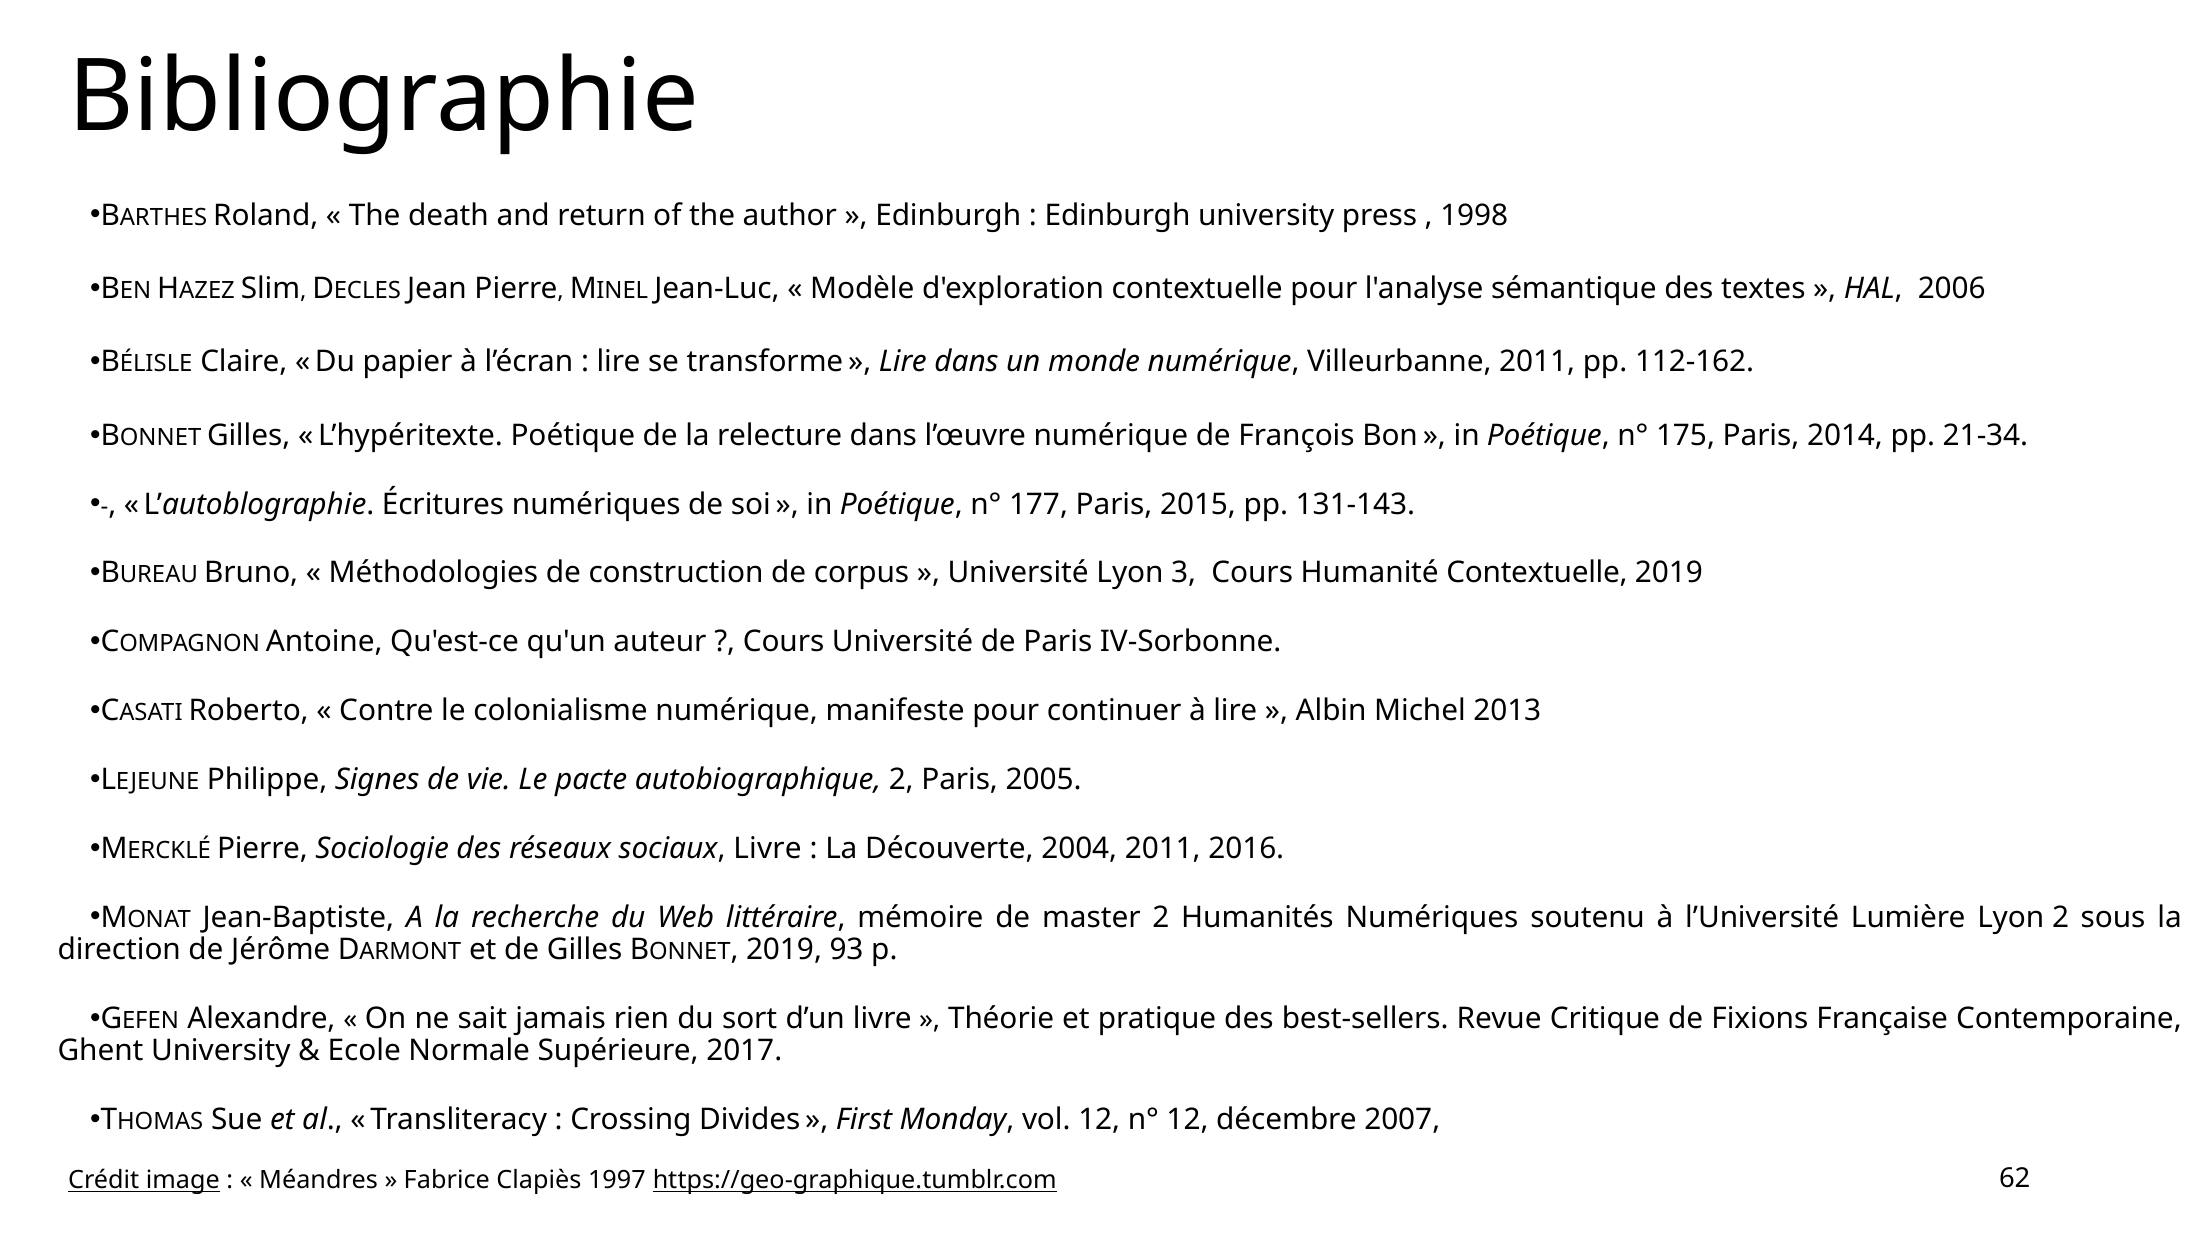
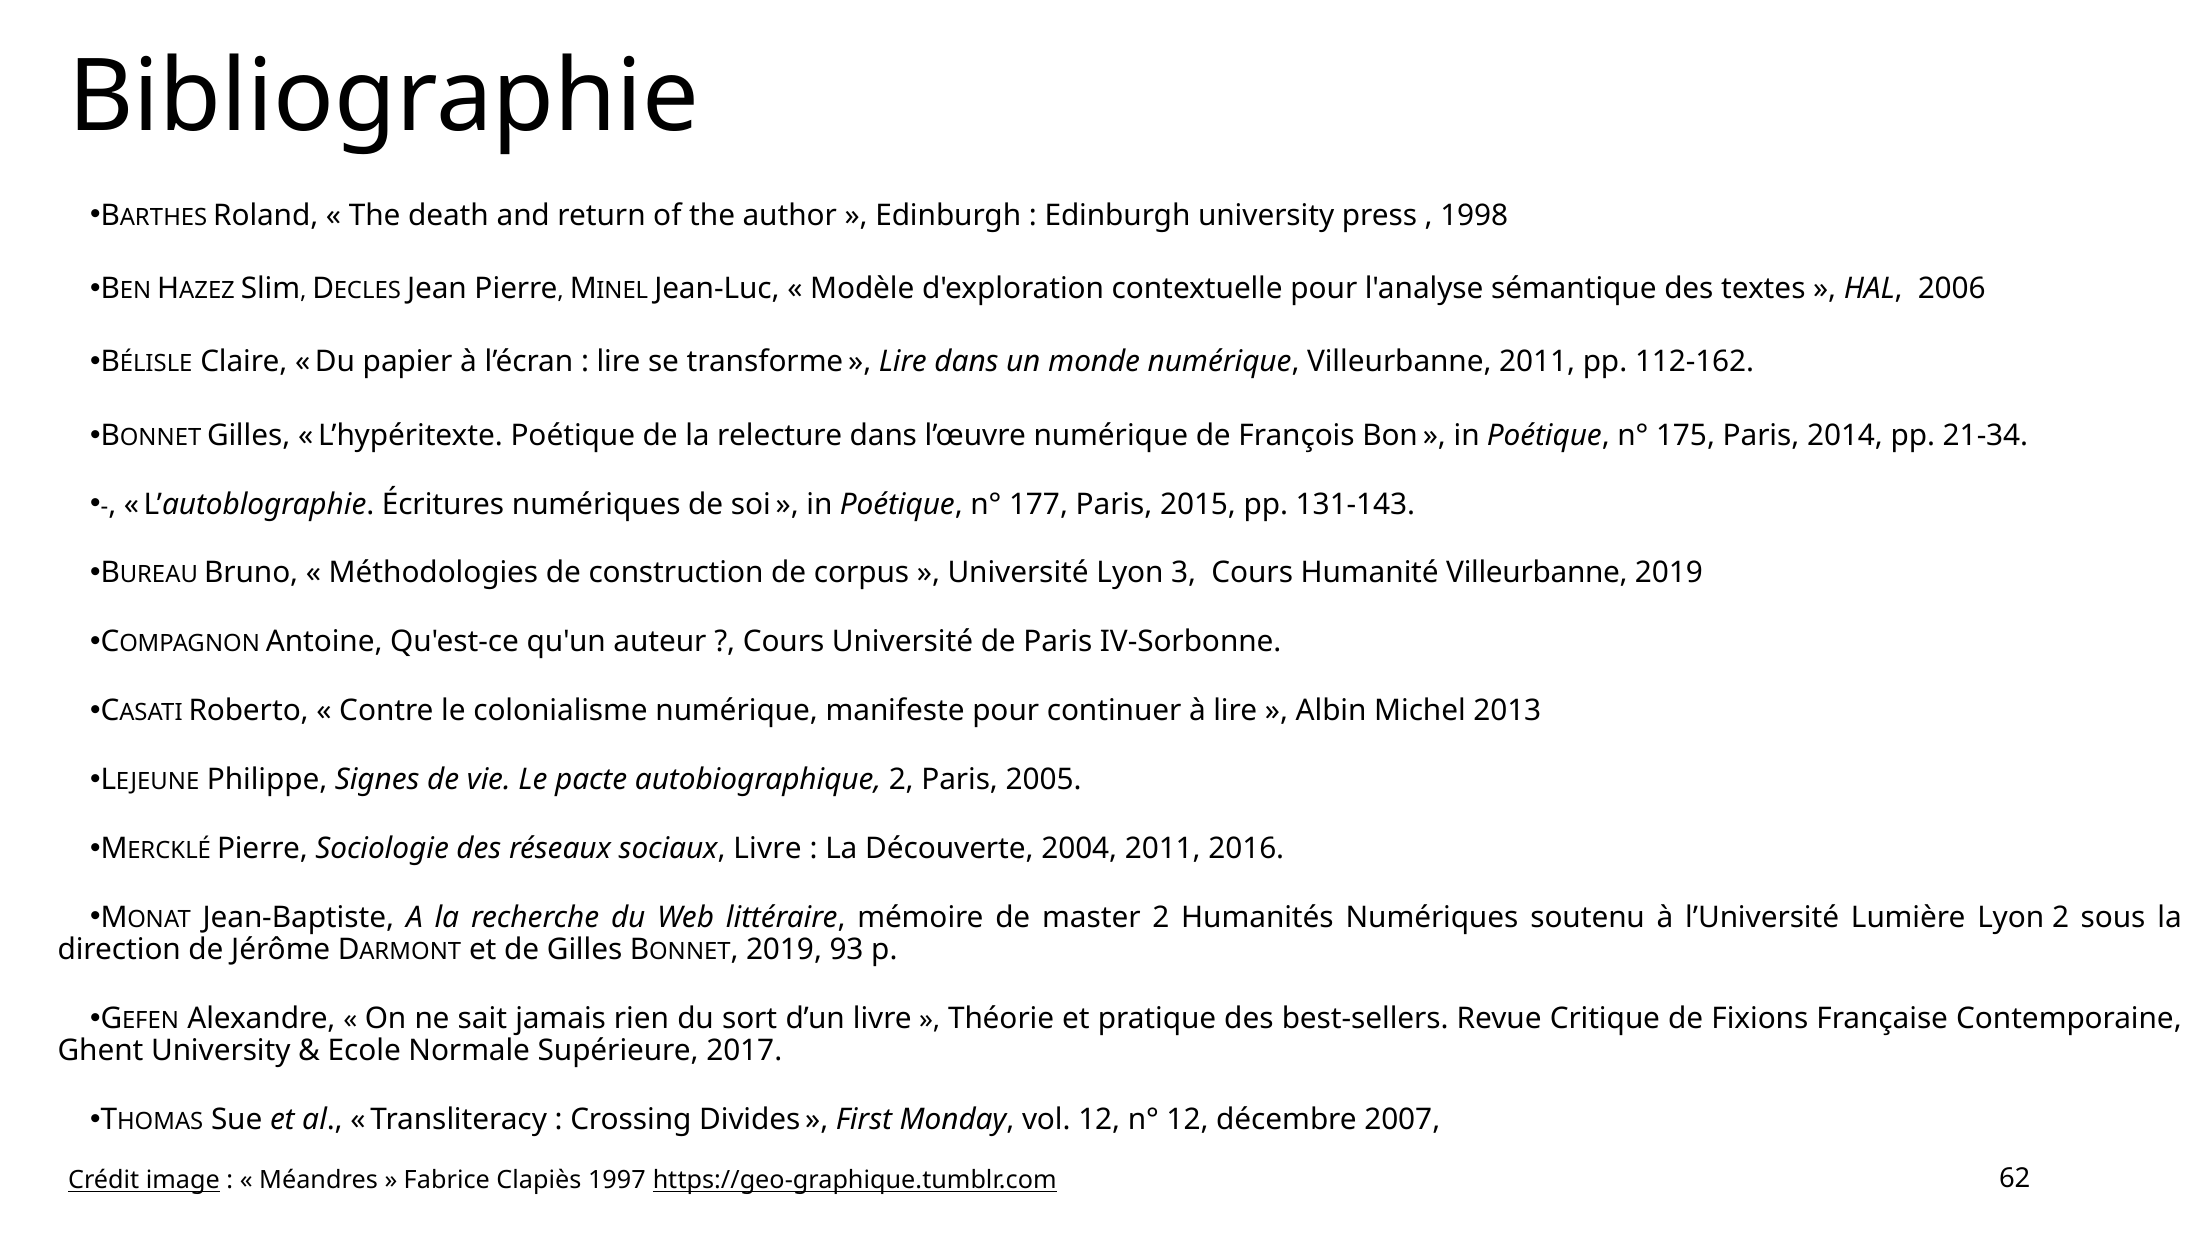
Humanité Contextuelle: Contextuelle -> Villeurbanne (1537, 573)
